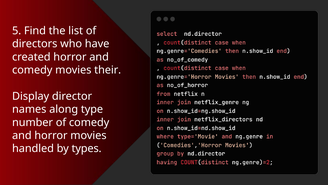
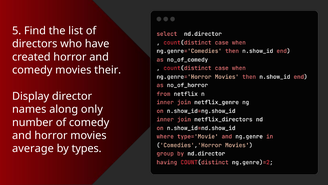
type: type -> only (92, 109)
handled: handled -> average (33, 148)
